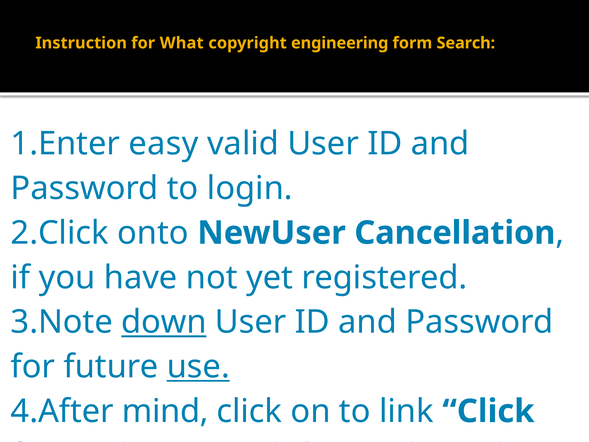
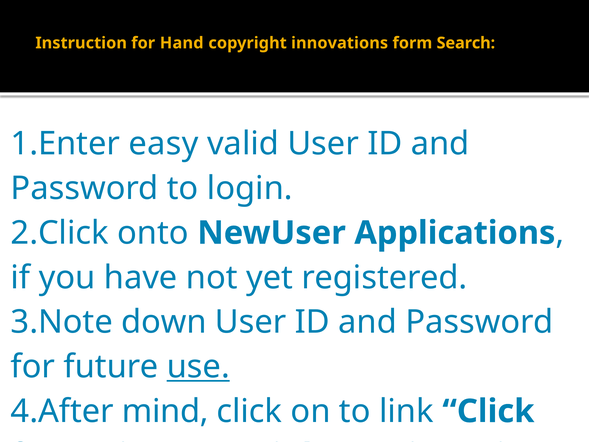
What: What -> Hand (182, 43)
engineering: engineering -> innovations (340, 43)
Cancellation: Cancellation -> Applications (455, 233)
down underline: present -> none (164, 322)
